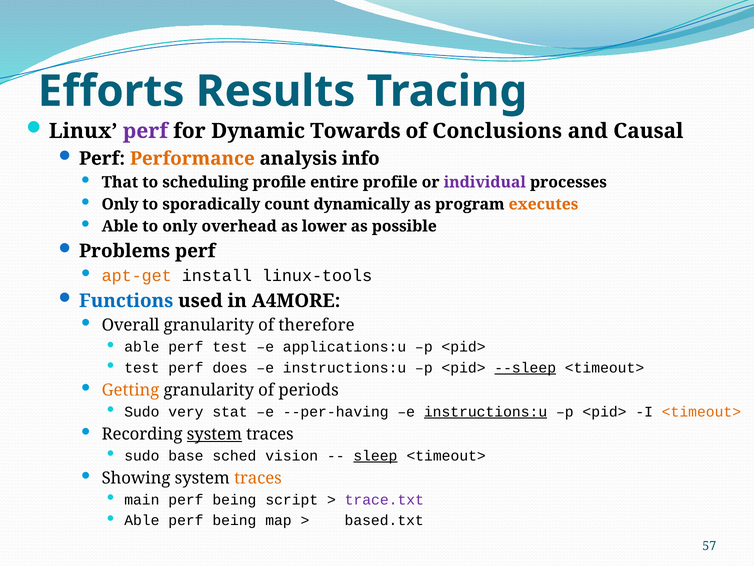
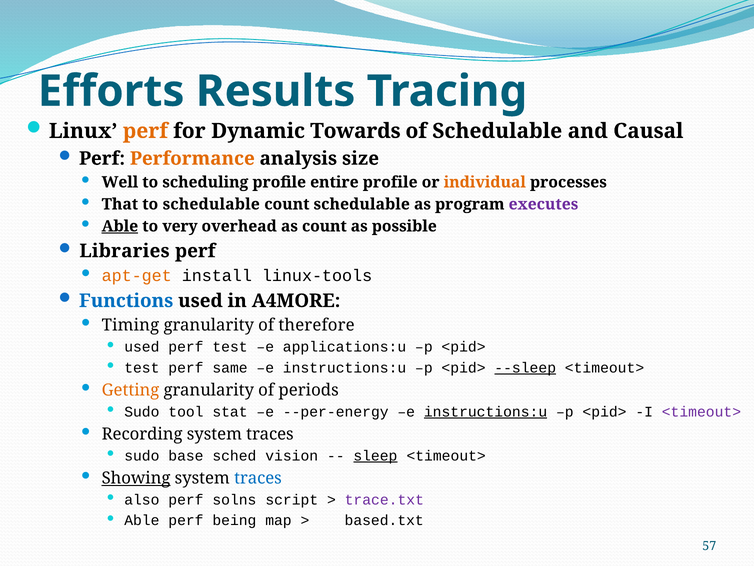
perf colour: purple -> orange (145, 131)
of Conclusions: Conclusions -> Schedulable (497, 131)
info: info -> size (361, 158)
That: That -> Well (120, 182)
individual colour: purple -> orange (485, 182)
Only: Only -> That (120, 204)
to sporadically: sporadically -> schedulable (211, 204)
count dynamically: dynamically -> schedulable (362, 204)
executes colour: orange -> purple (543, 204)
Able underline: none -> present (120, 226)
to only: only -> very (180, 226)
as lower: lower -> count (324, 226)
Problems: Problems -> Libraries (124, 251)
Overall: Overall -> Timing (130, 325)
able: able -> used (142, 347)
does: does -> same (230, 367)
very: very -> tool (186, 411)
--per-having: --per-having -> --per-energy (336, 411)
<timeout> colour: orange -> purple (701, 411)
system underline: present -> none (214, 434)
Showing underline: none -> present (136, 478)
traces colour: orange -> blue (258, 478)
main: main -> also (142, 499)
being: being -> solns (234, 499)
